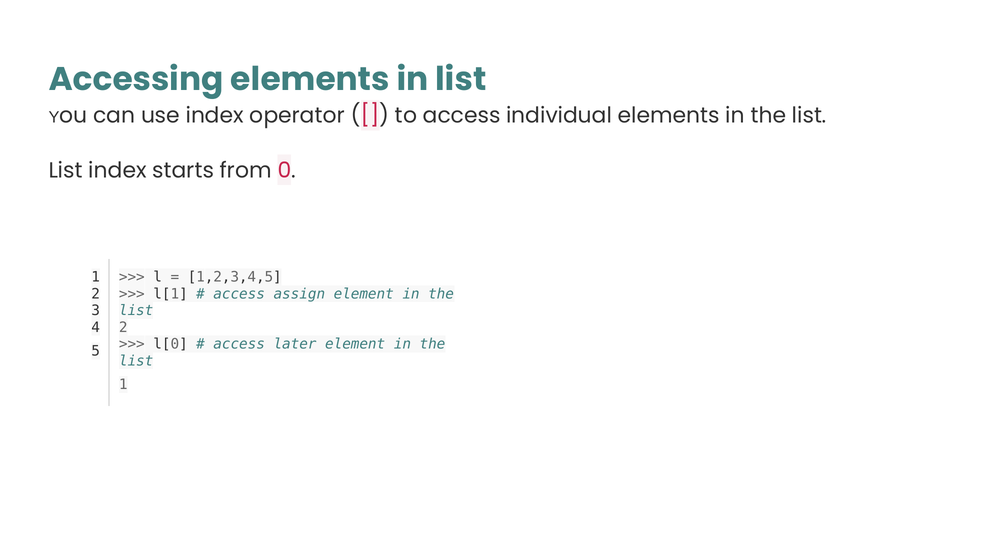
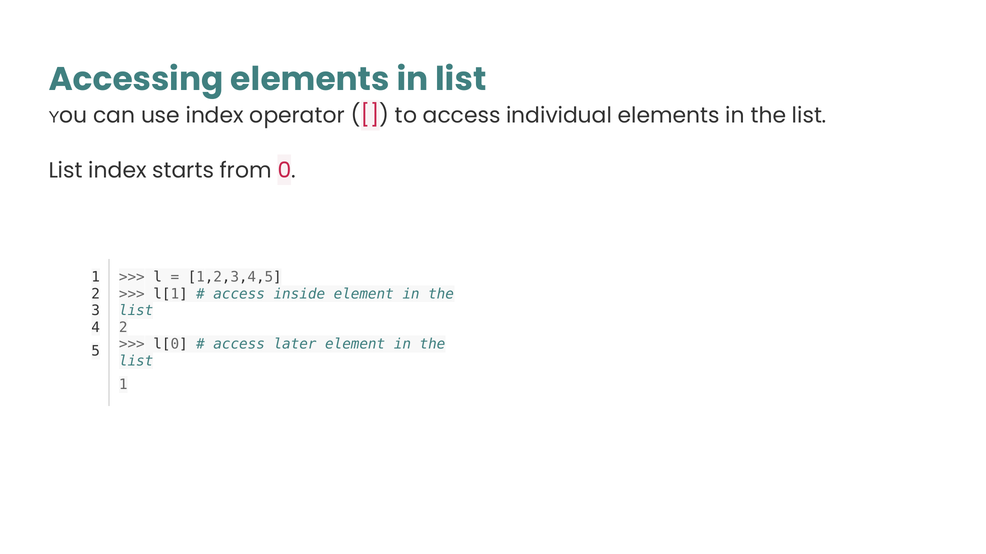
assign: assign -> inside (299, 294)
